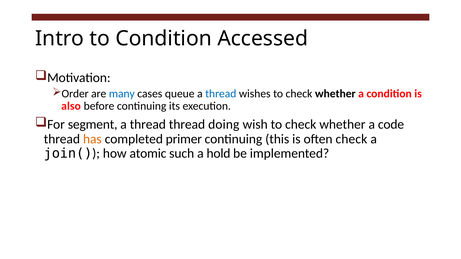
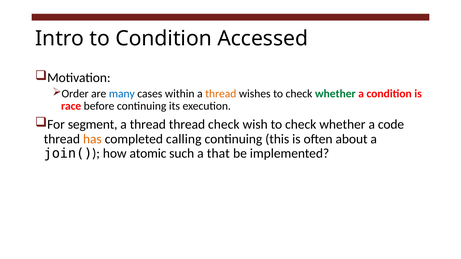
queue: queue -> within (180, 94)
thread colour: blue -> orange (221, 94)
whether colour: black -> green (335, 94)
also: also -> race (71, 106)
thread doing: doing -> check (224, 125)
primer: primer -> calling (184, 139)
often check: check -> about (352, 139)
hold: hold -> that (218, 154)
